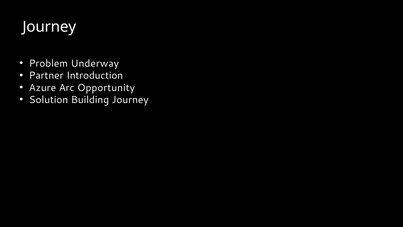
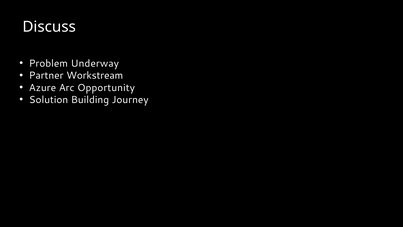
Journey: Journey -> Discuss (49, 27)
Introduction: Introduction -> Workstream (95, 75)
